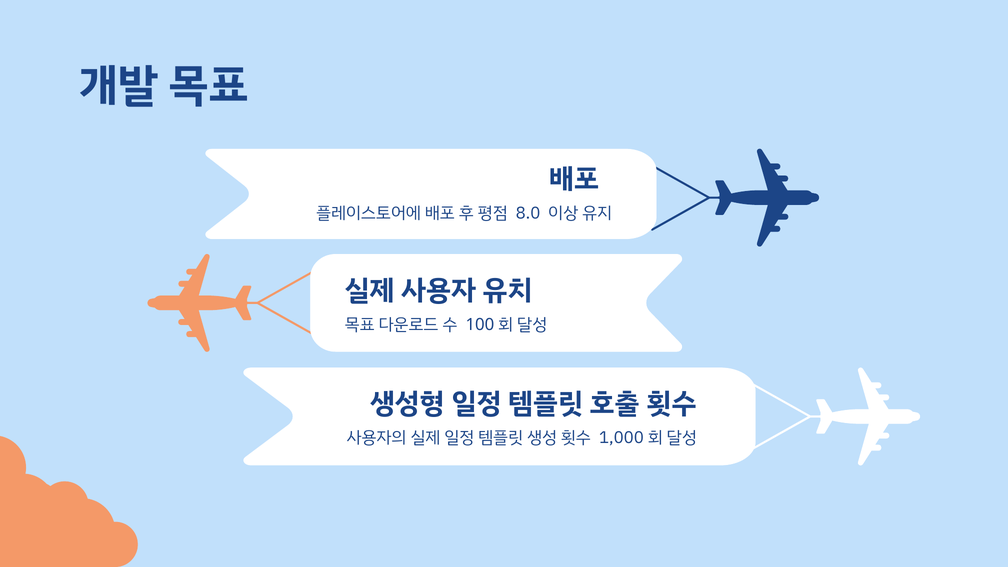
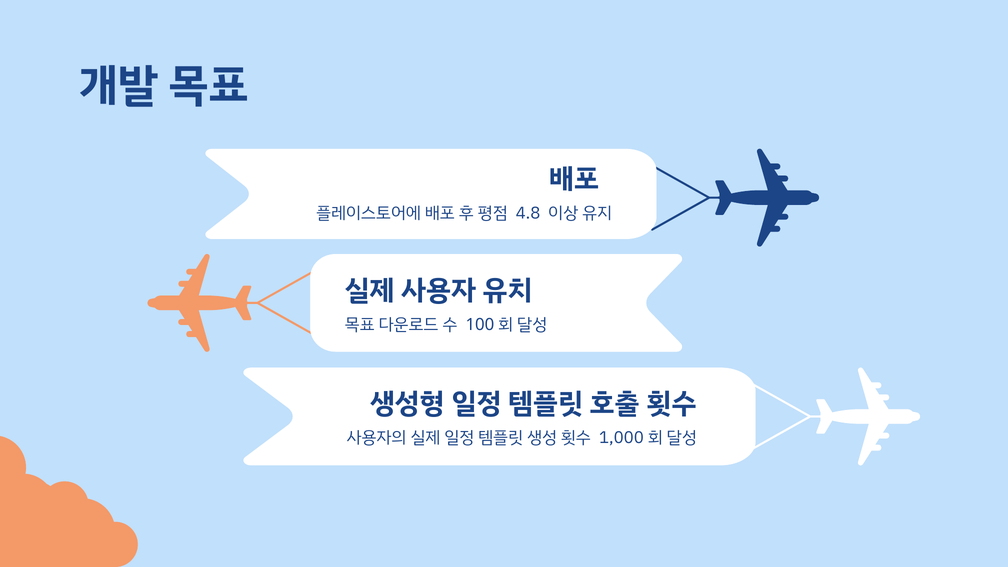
8.0: 8.0 -> 4.8 (528, 213)
